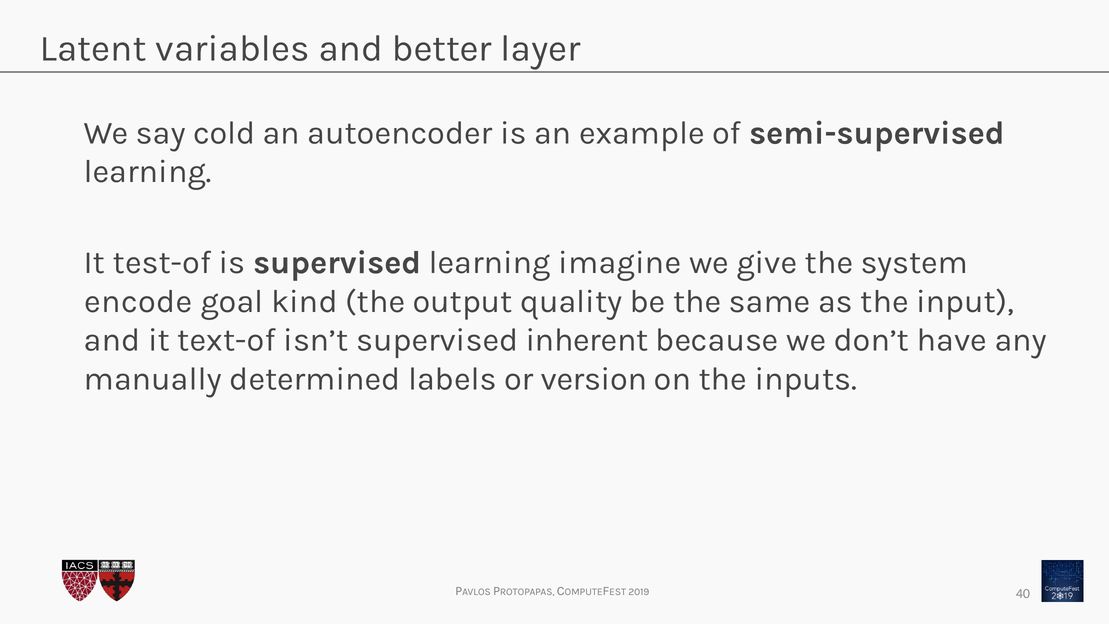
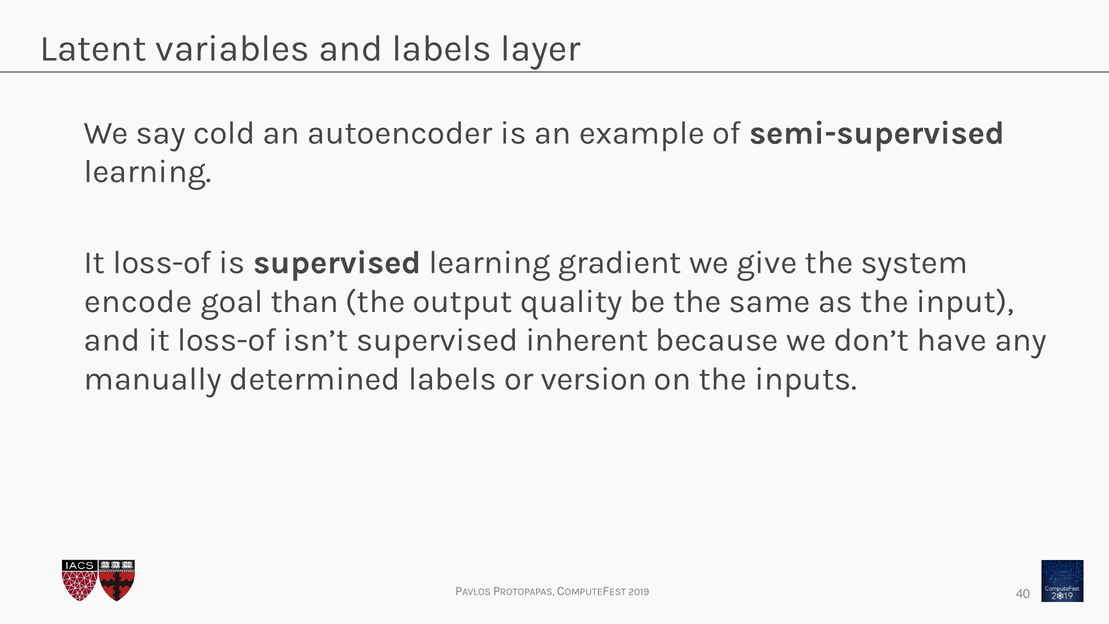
and better: better -> labels (442, 49)
test-of: test-of -> loss-of (162, 262)
imagine: imagine -> gradient (620, 262)
kind: kind -> than (305, 301)
and it text-of: text-of -> loss-of (227, 340)
